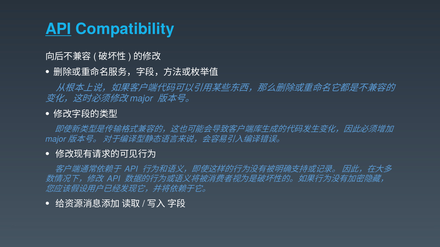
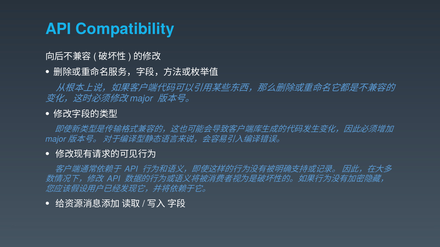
API underline: present -> none (58, 29)
